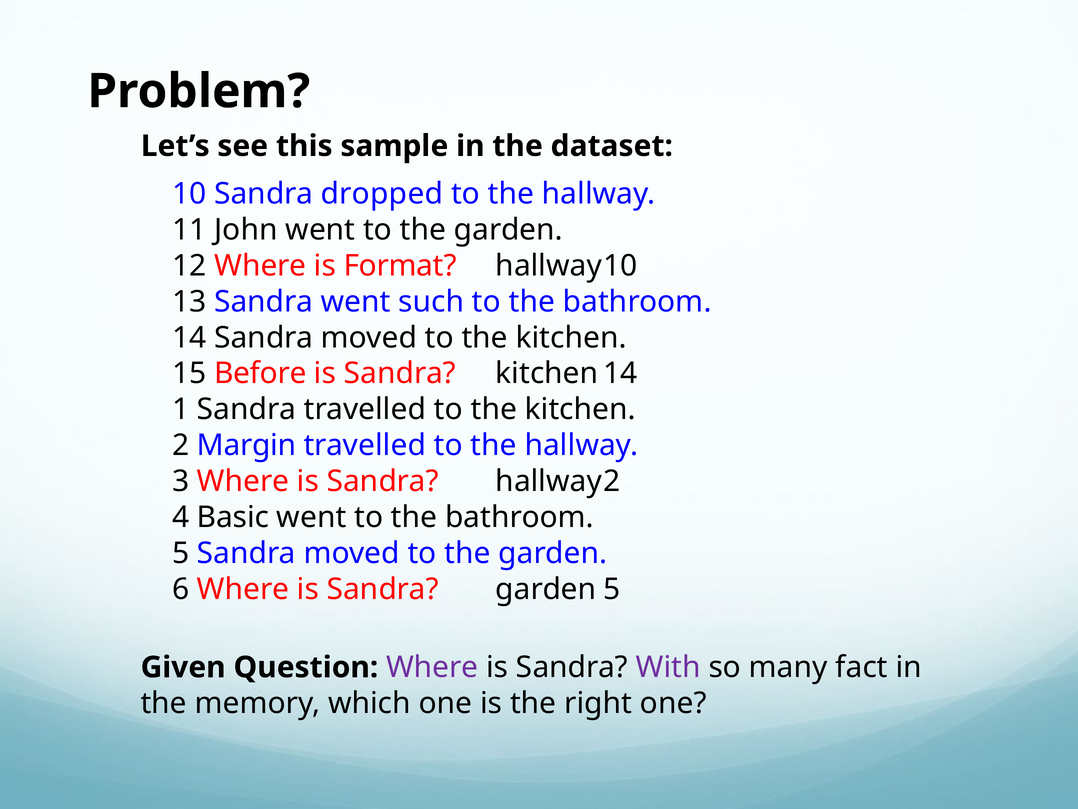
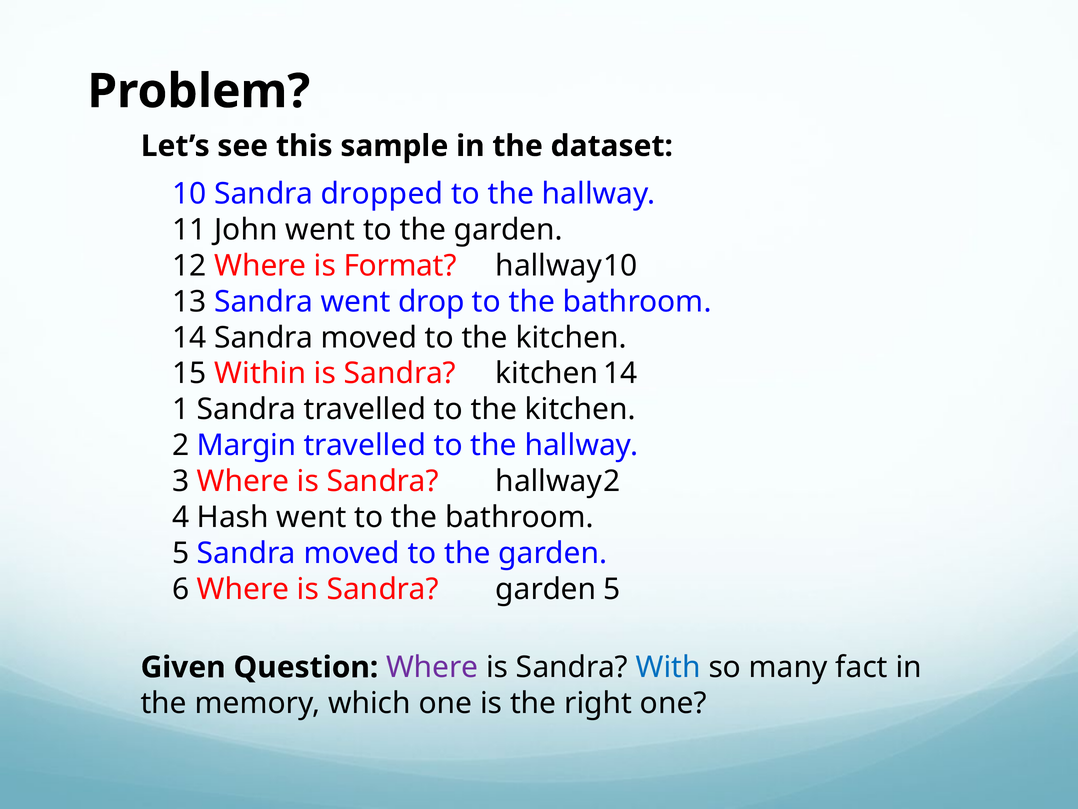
such: such -> drop (431, 301)
Before: Before -> Within (260, 373)
Basic: Basic -> Hash (233, 517)
With colour: purple -> blue (668, 667)
